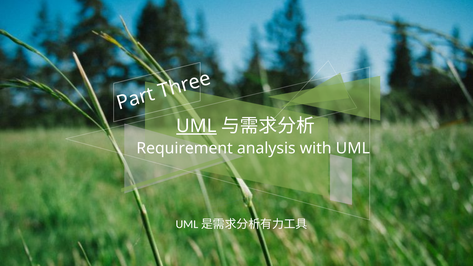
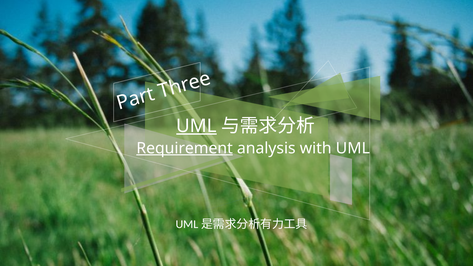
Requirement underline: none -> present (185, 148)
